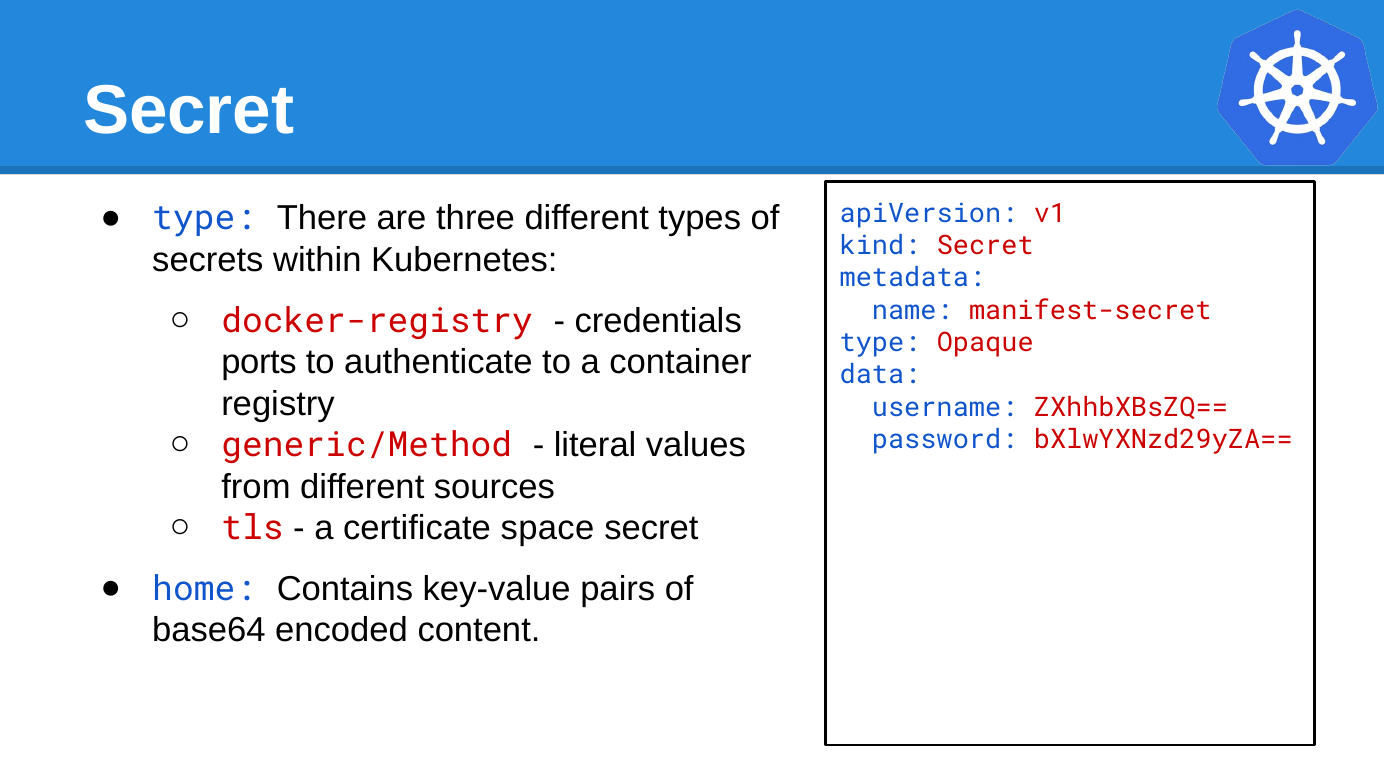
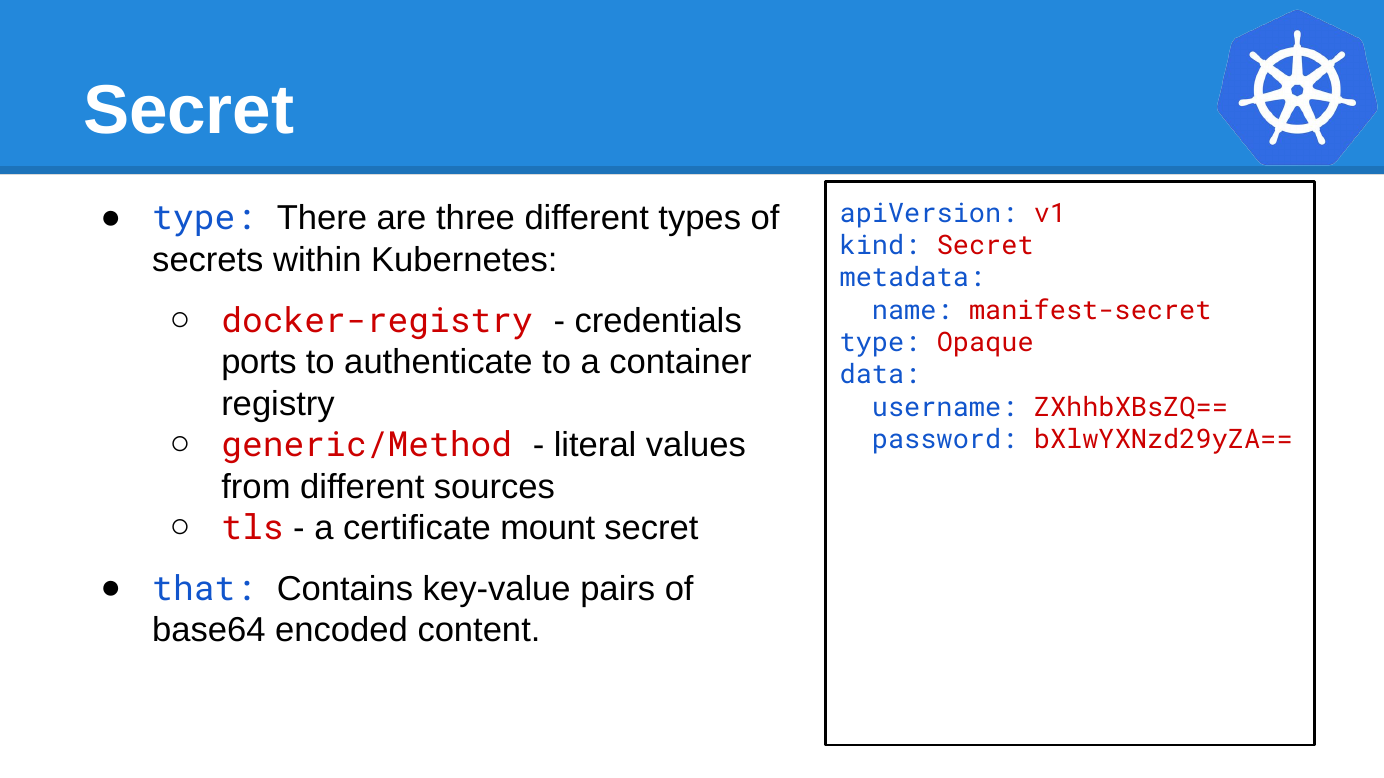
space: space -> mount (548, 529)
home: home -> that (204, 589)
